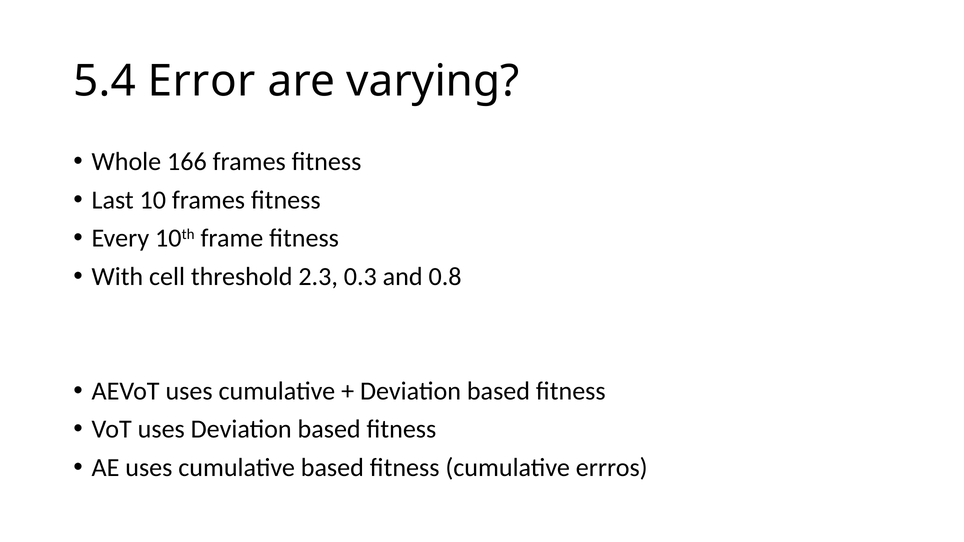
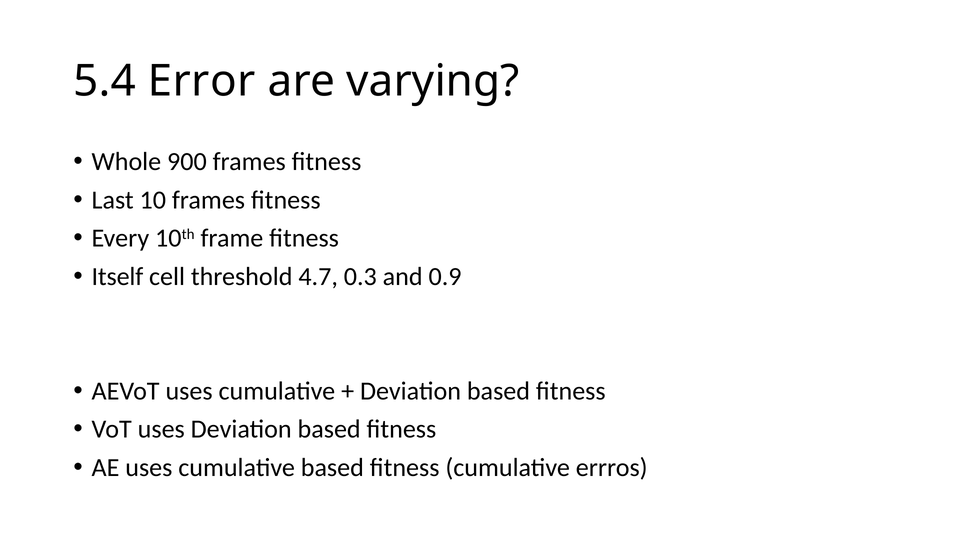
166: 166 -> 900 (187, 162)
With: With -> Itself (117, 277)
2.3: 2.3 -> 4.7 (318, 277)
0.8: 0.8 -> 0.9 (445, 277)
